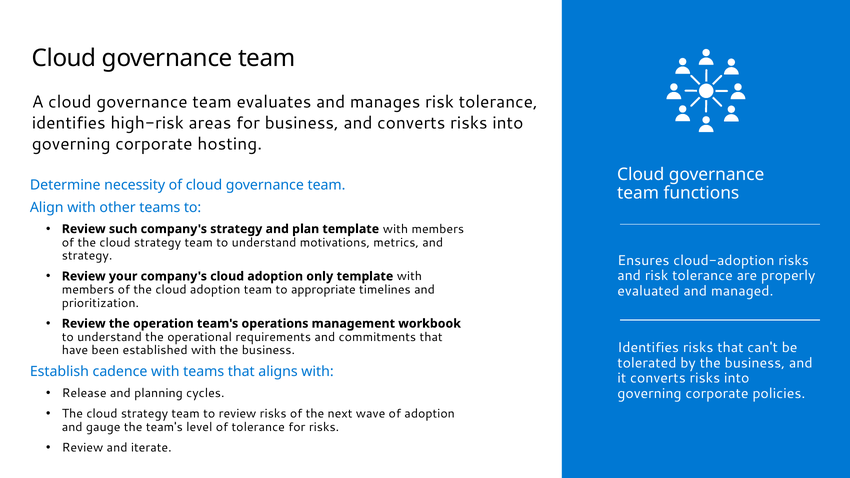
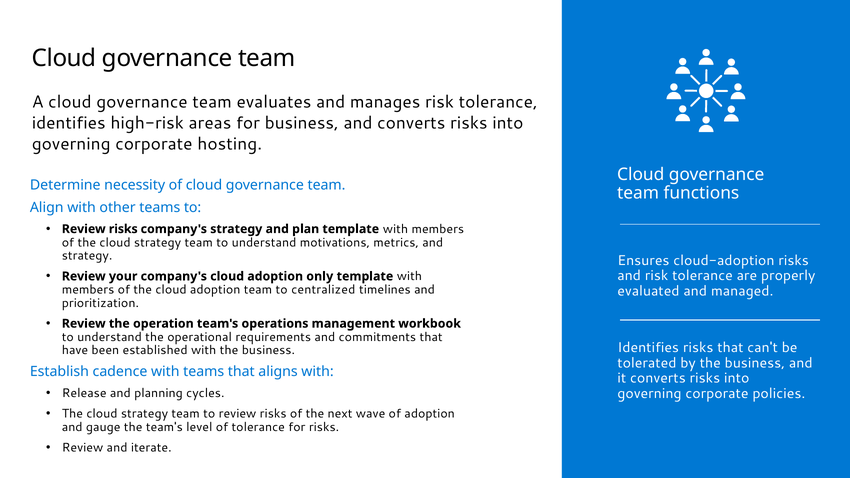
such: such -> risks (123, 229)
appropriate: appropriate -> centralized (323, 290)
